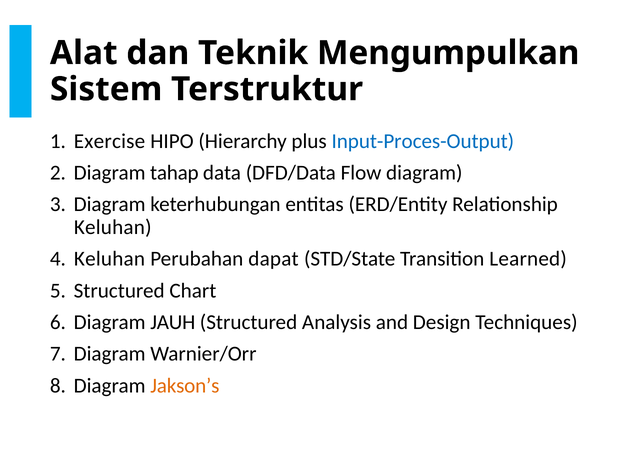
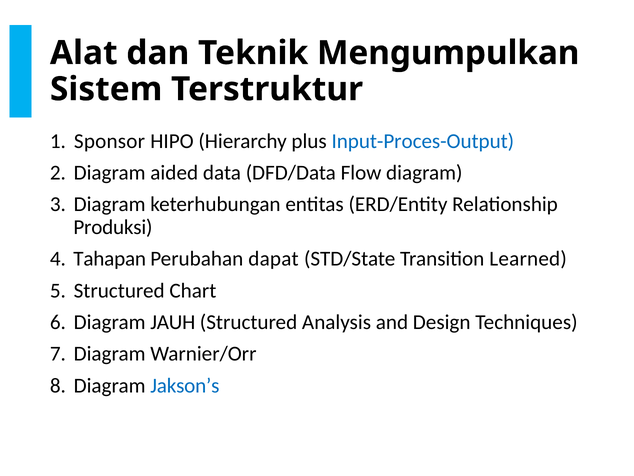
Exercise: Exercise -> Sponsor (110, 141)
tahap: tahap -> aided (174, 173)
Keluhan: Keluhan -> Produksi (113, 227)
Keluhan: Keluhan -> Tahapan (110, 259)
Jakson’s colour: orange -> blue (185, 385)
